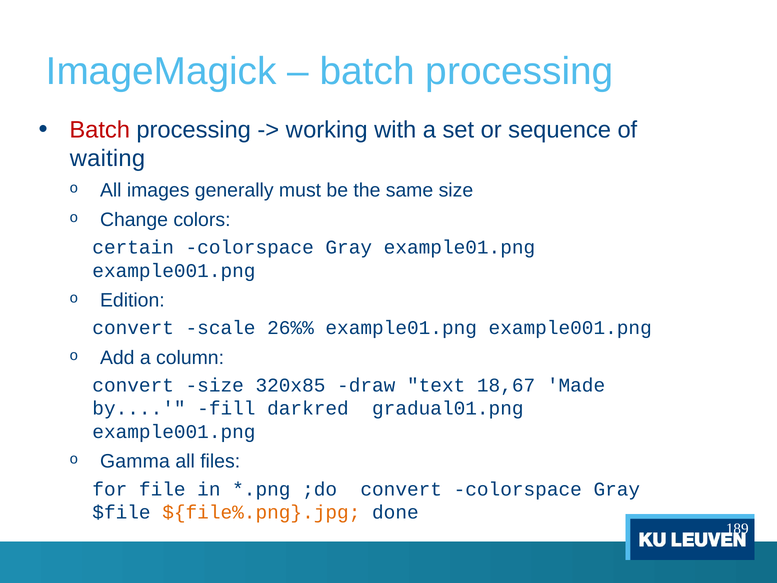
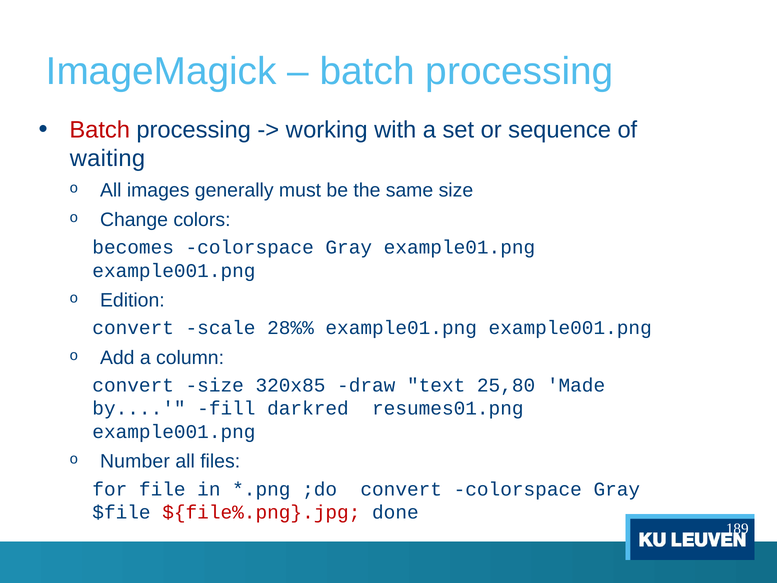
certain: certain -> becomes (133, 247)
26%%: 26%% -> 28%% (290, 328)
18,67: 18,67 -> 25,80 (506, 385)
gradual01.png: gradual01.png -> resumes01.png (448, 408)
Gamma: Gamma -> Number (135, 461)
${file%.png}.jpg colour: orange -> red (261, 512)
